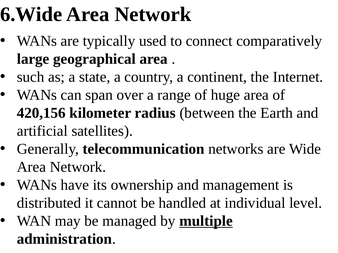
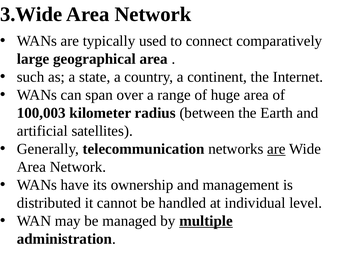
6.Wide: 6.Wide -> 3.Wide (31, 14)
420,156: 420,156 -> 100,003 (41, 113)
are underline: none -> present (276, 149)
